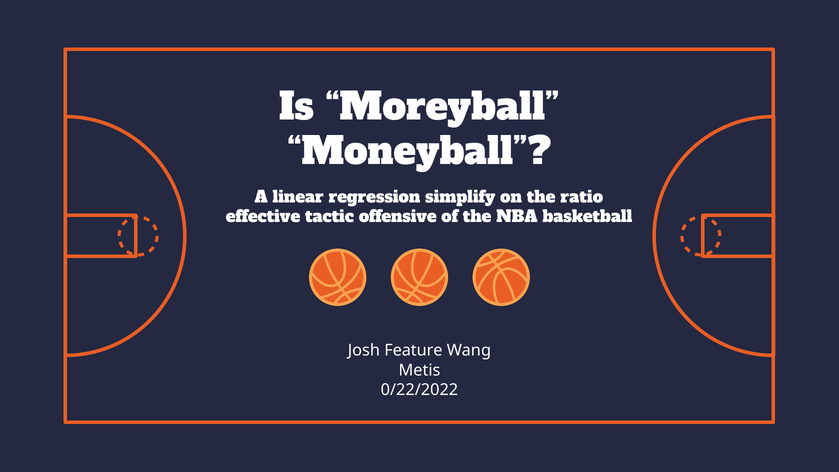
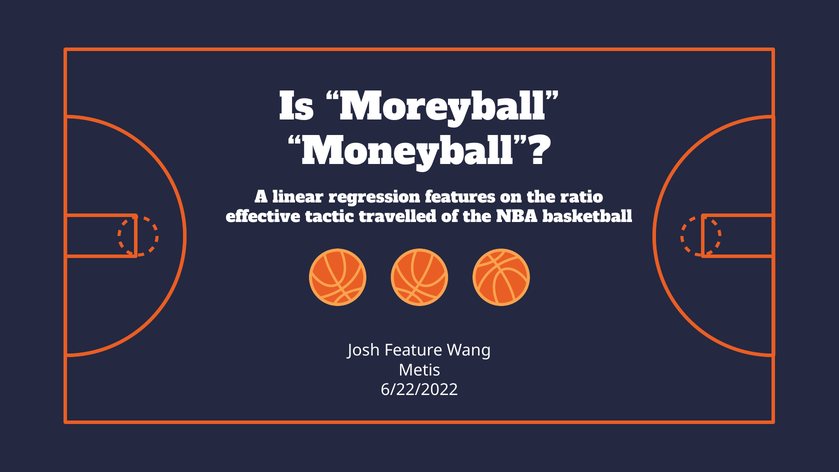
simplify: simplify -> features (460, 197)
offensive: offensive -> travelled (398, 217)
0/22/2022: 0/22/2022 -> 6/22/2022 (419, 390)
